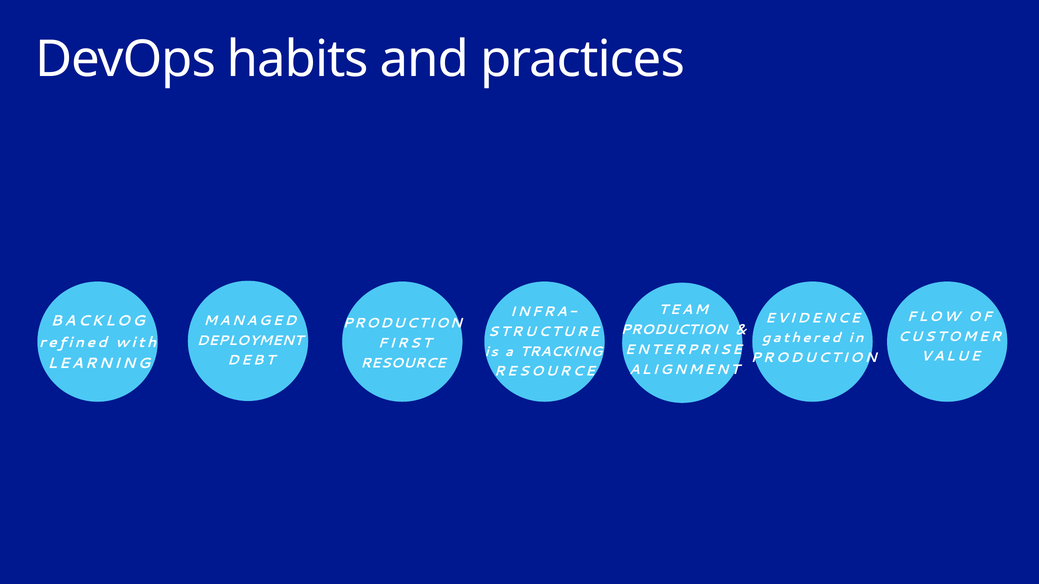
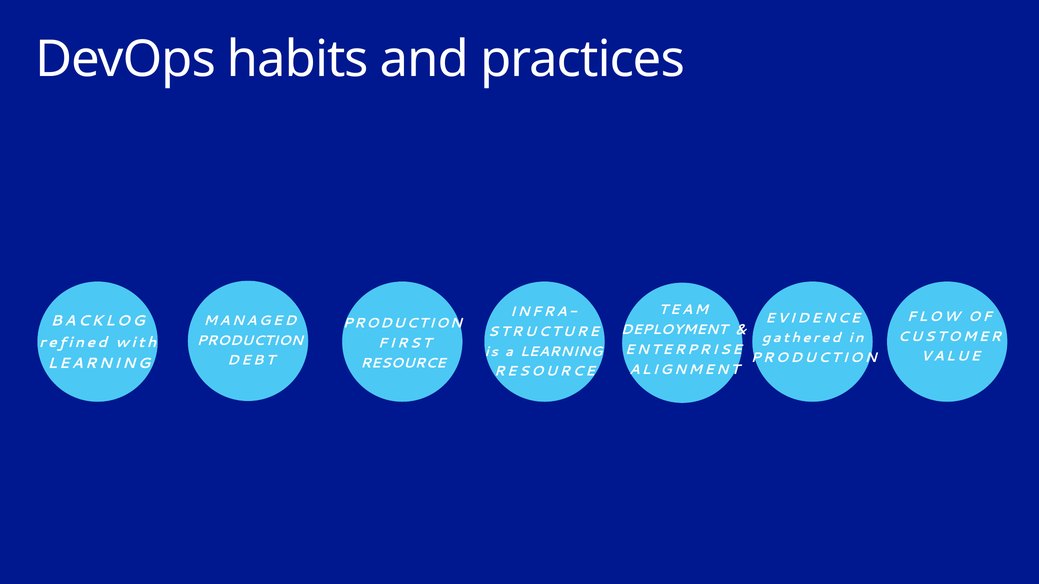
PRODUCTION: PRODUCTION -> DEPLOYMENT (674, 330)
DEPLOYMENT: DEPLOYMENT -> PRODUCTION (250, 341)
a TRACKING: TRACKING -> LEARNING (561, 352)
